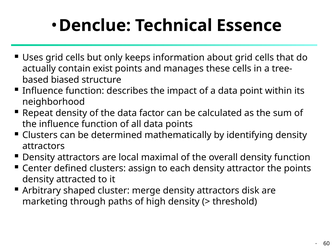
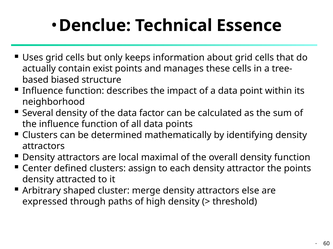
Repeat: Repeat -> Several (38, 113)
disk: disk -> else (250, 191)
marketing: marketing -> expressed (45, 202)
